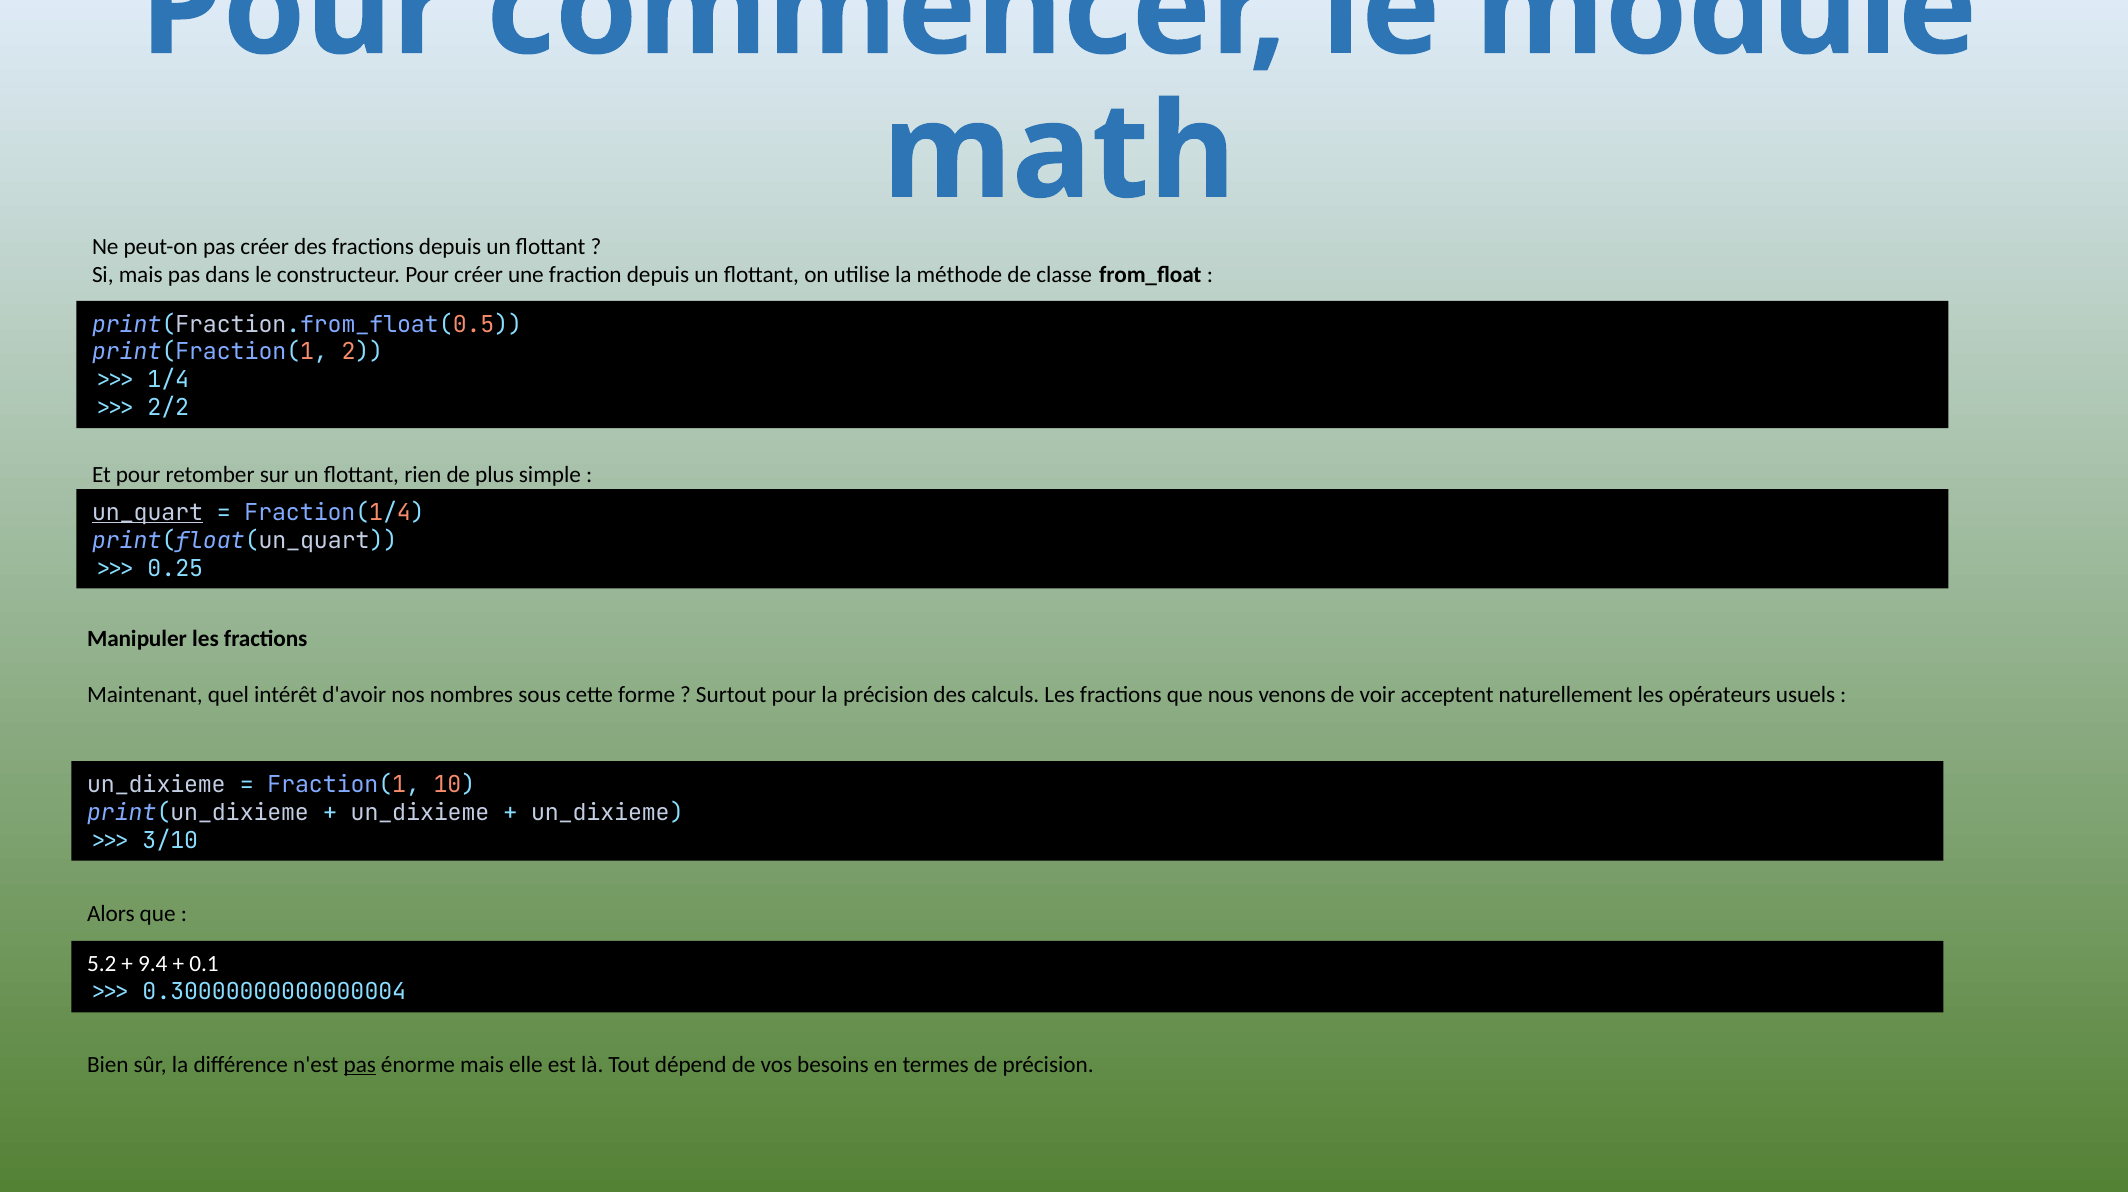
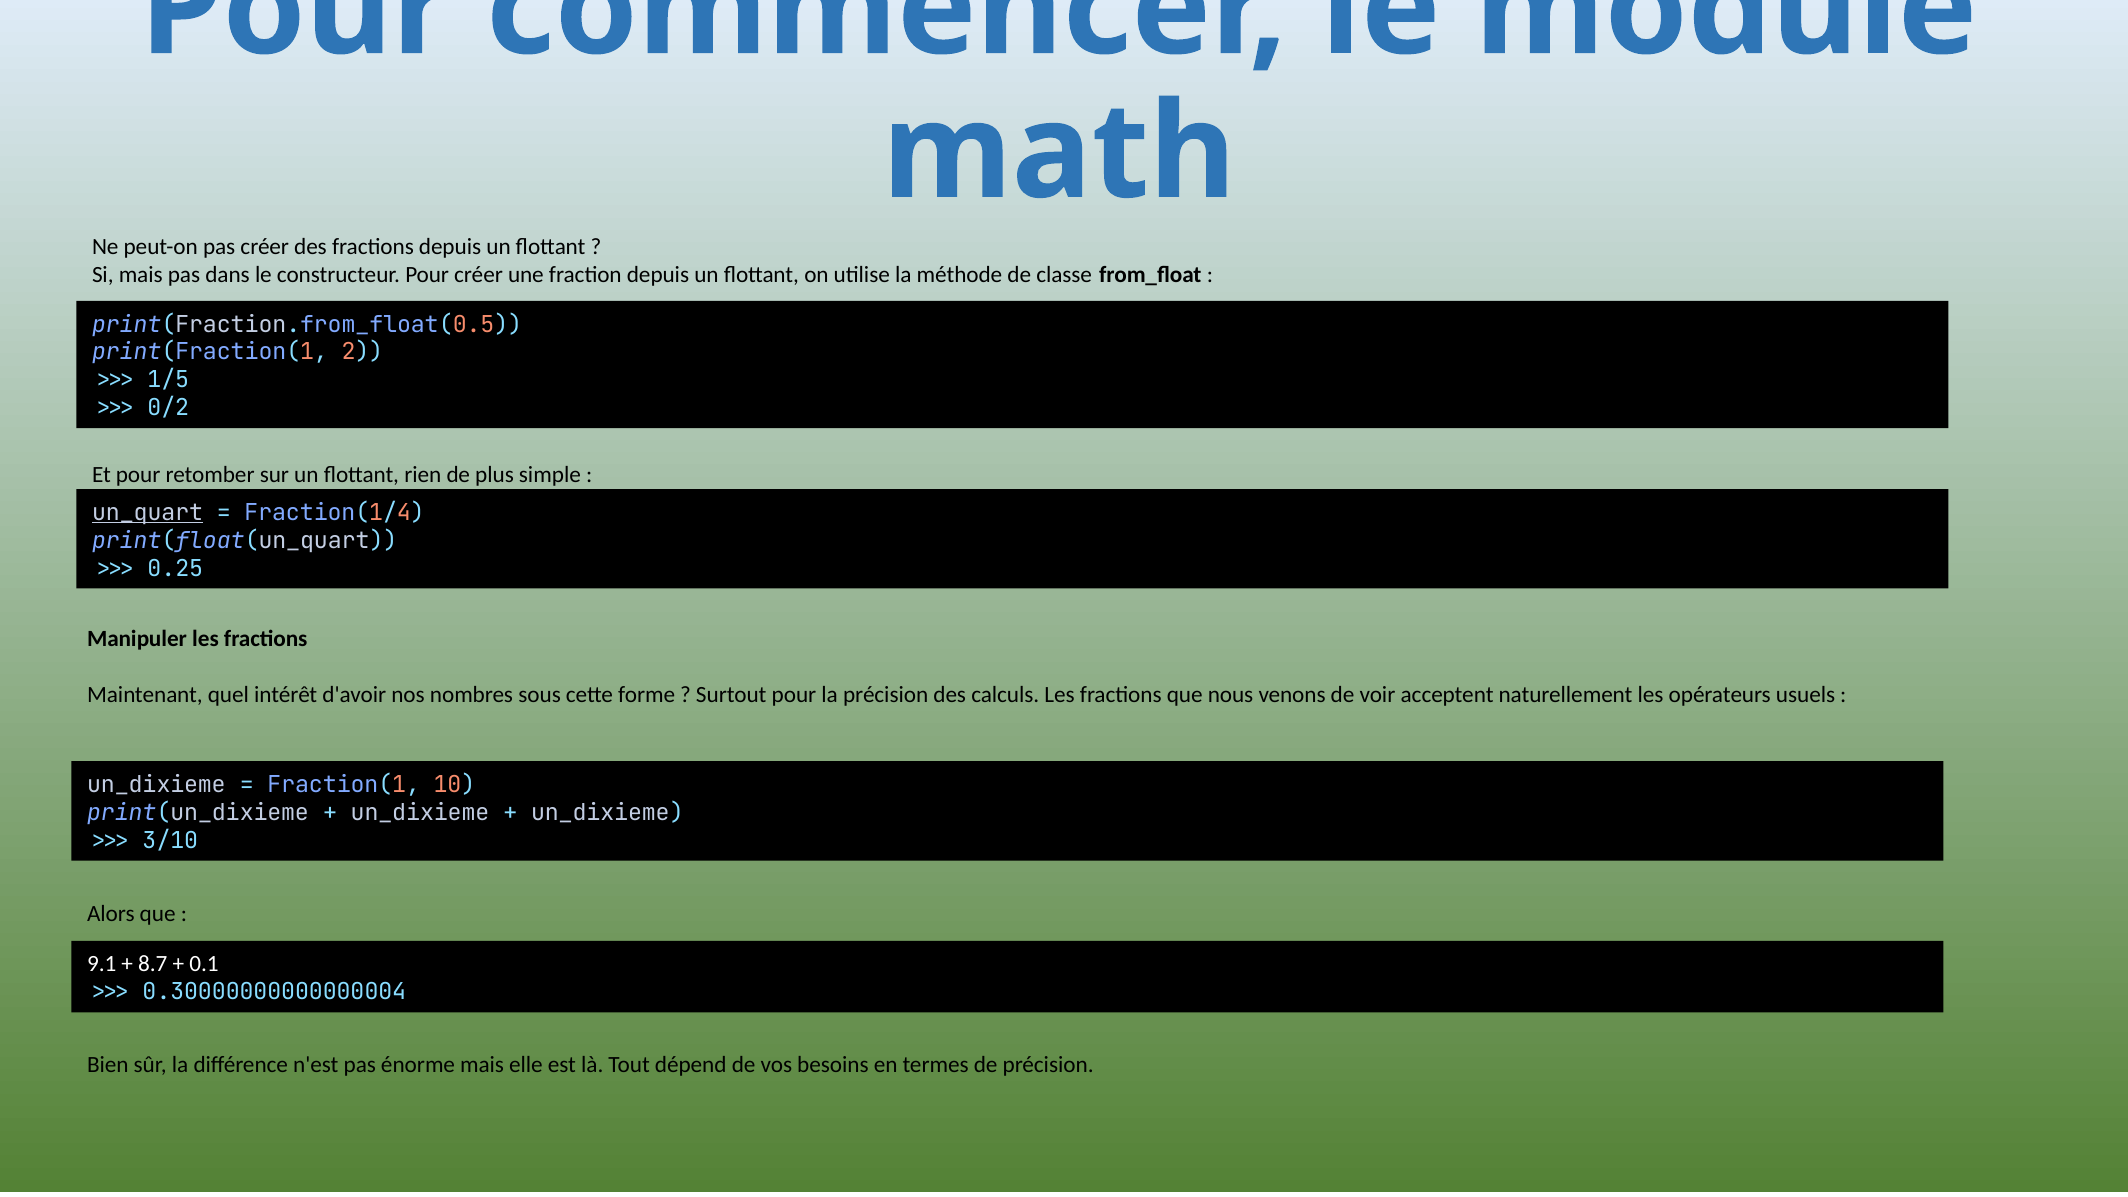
1/4: 1/4 -> 1/5 (168, 380)
2/2: 2/2 -> 0/2 (168, 408)
5.2: 5.2 -> 9.1 (102, 964)
9.4: 9.4 -> 8.7 (153, 964)
pas underline: present -> none (360, 1065)
